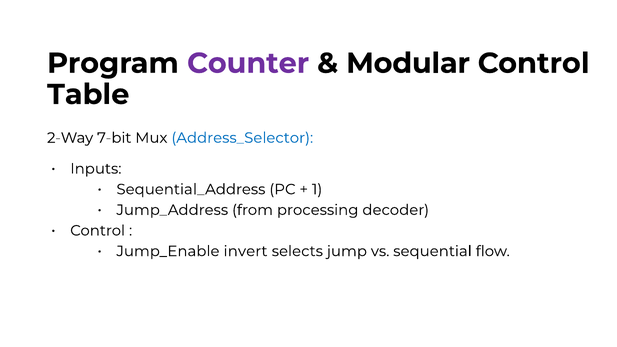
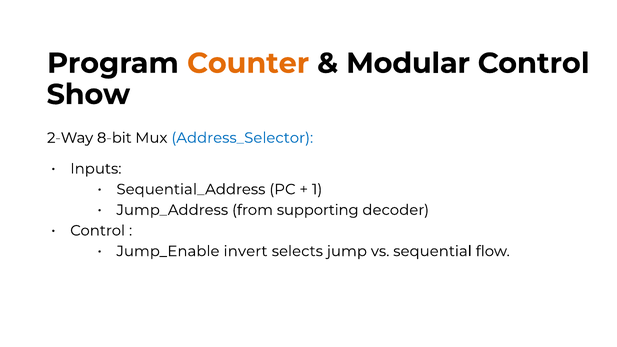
Counter colour: purple -> orange (248, 63)
Table: Table -> Show (88, 95)
7-bit: 7-bit -> 8-bit (114, 138)
processing: processing -> supporting (318, 210)
